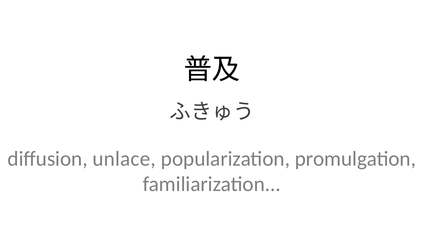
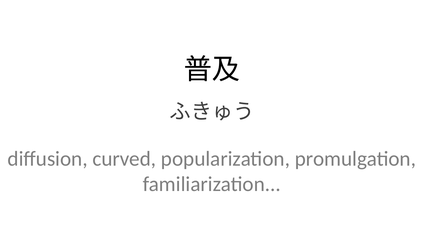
unlace: unlace -> curved (124, 158)
